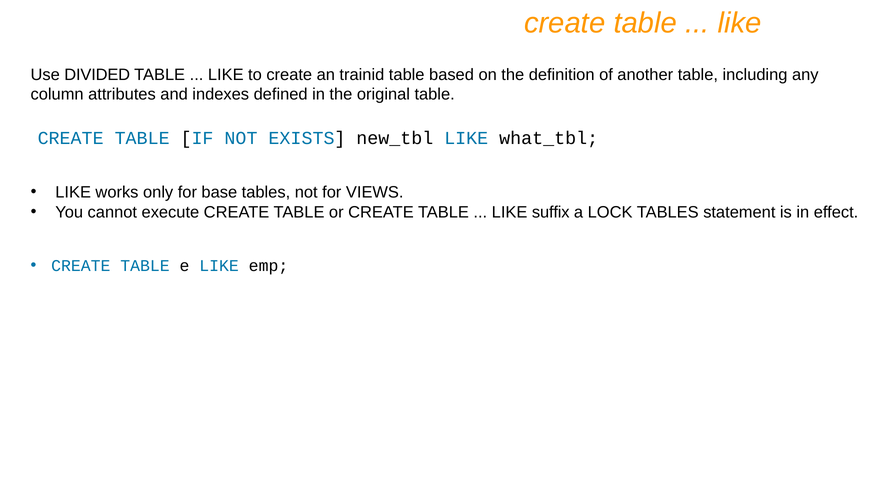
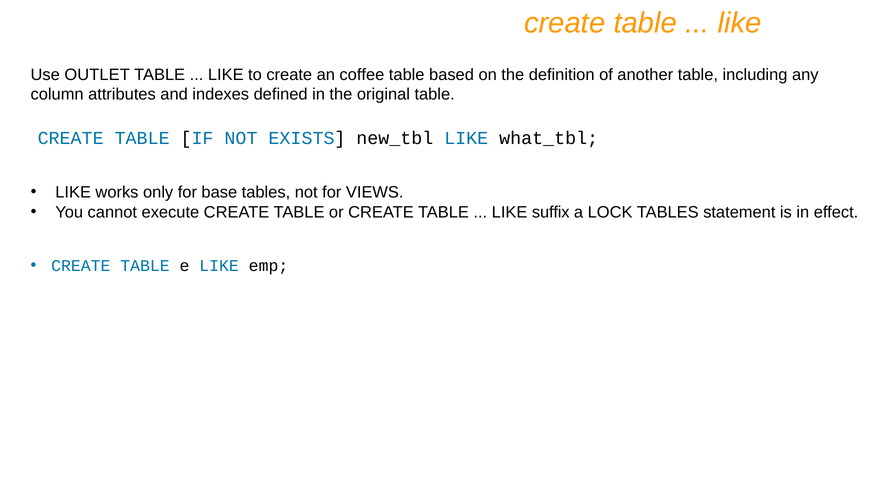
DIVIDED: DIVIDED -> OUTLET (97, 75)
trainid: trainid -> coffee (362, 75)
